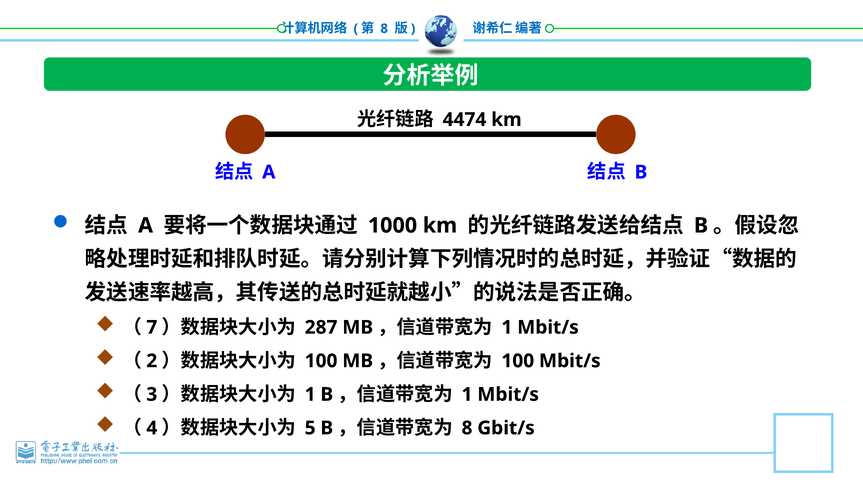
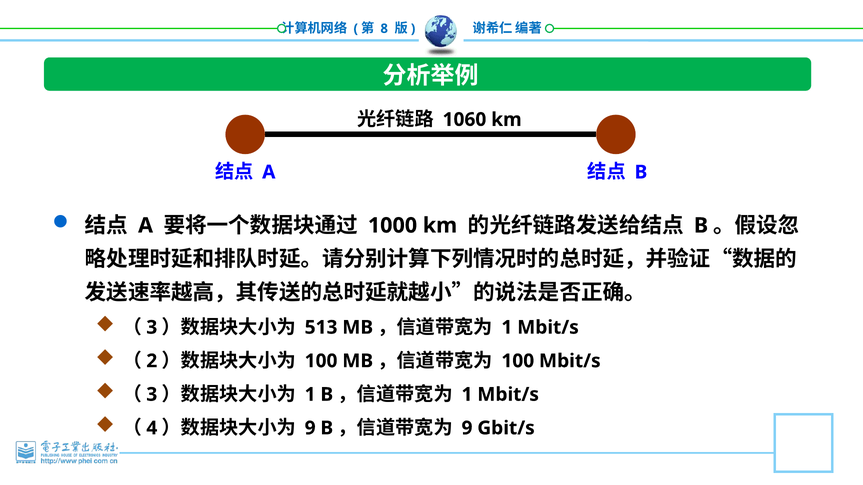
4474: 4474 -> 1060 (464, 120)
7: 7 -> 3 (152, 328)
287: 287 -> 513 (321, 328)
5: 5 -> 9 (310, 428)
8: 8 -> 9 (467, 428)
